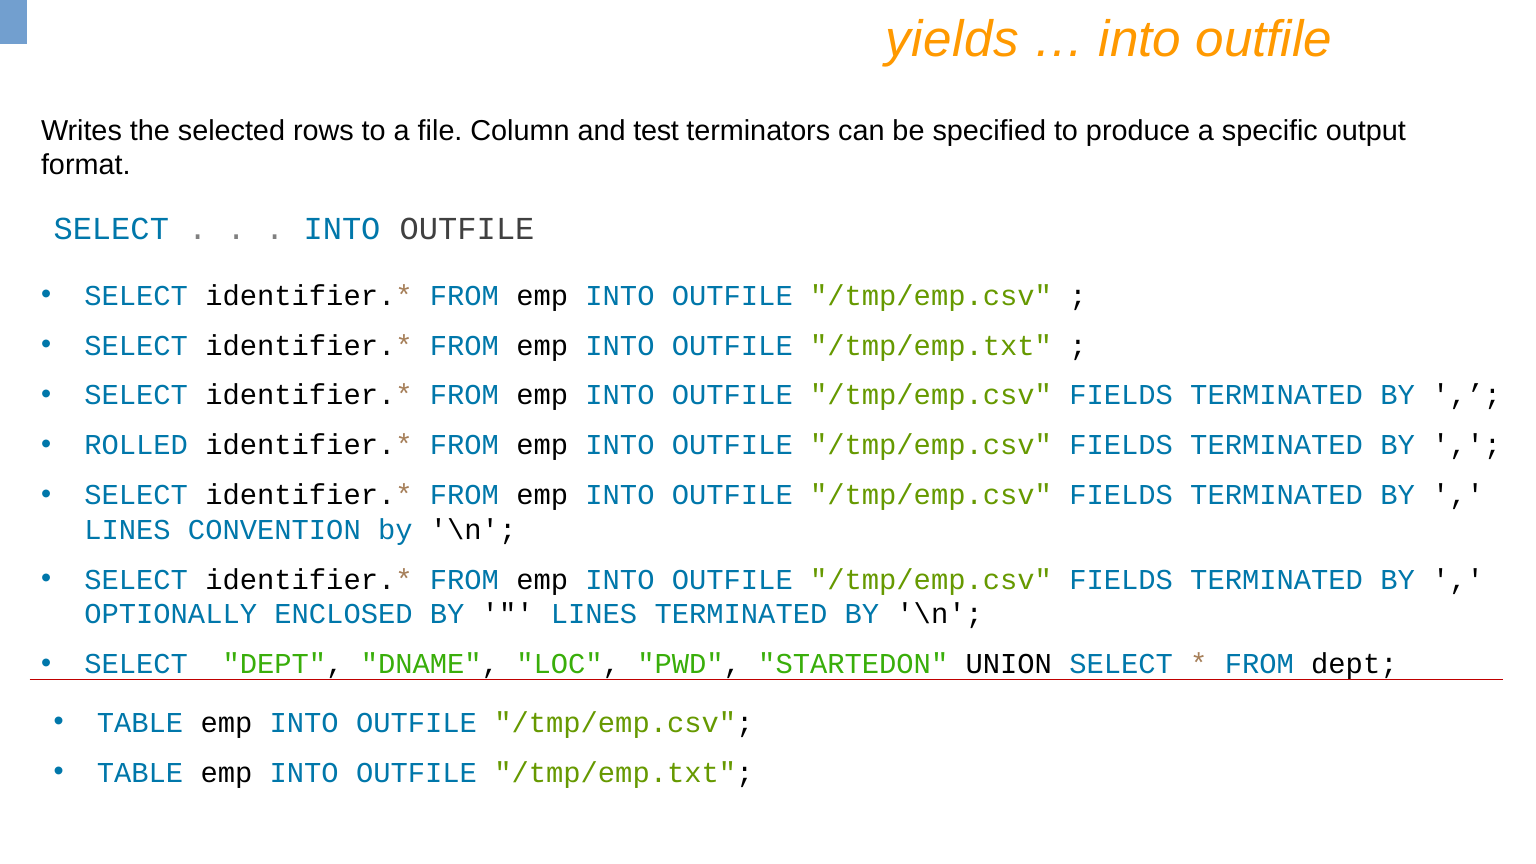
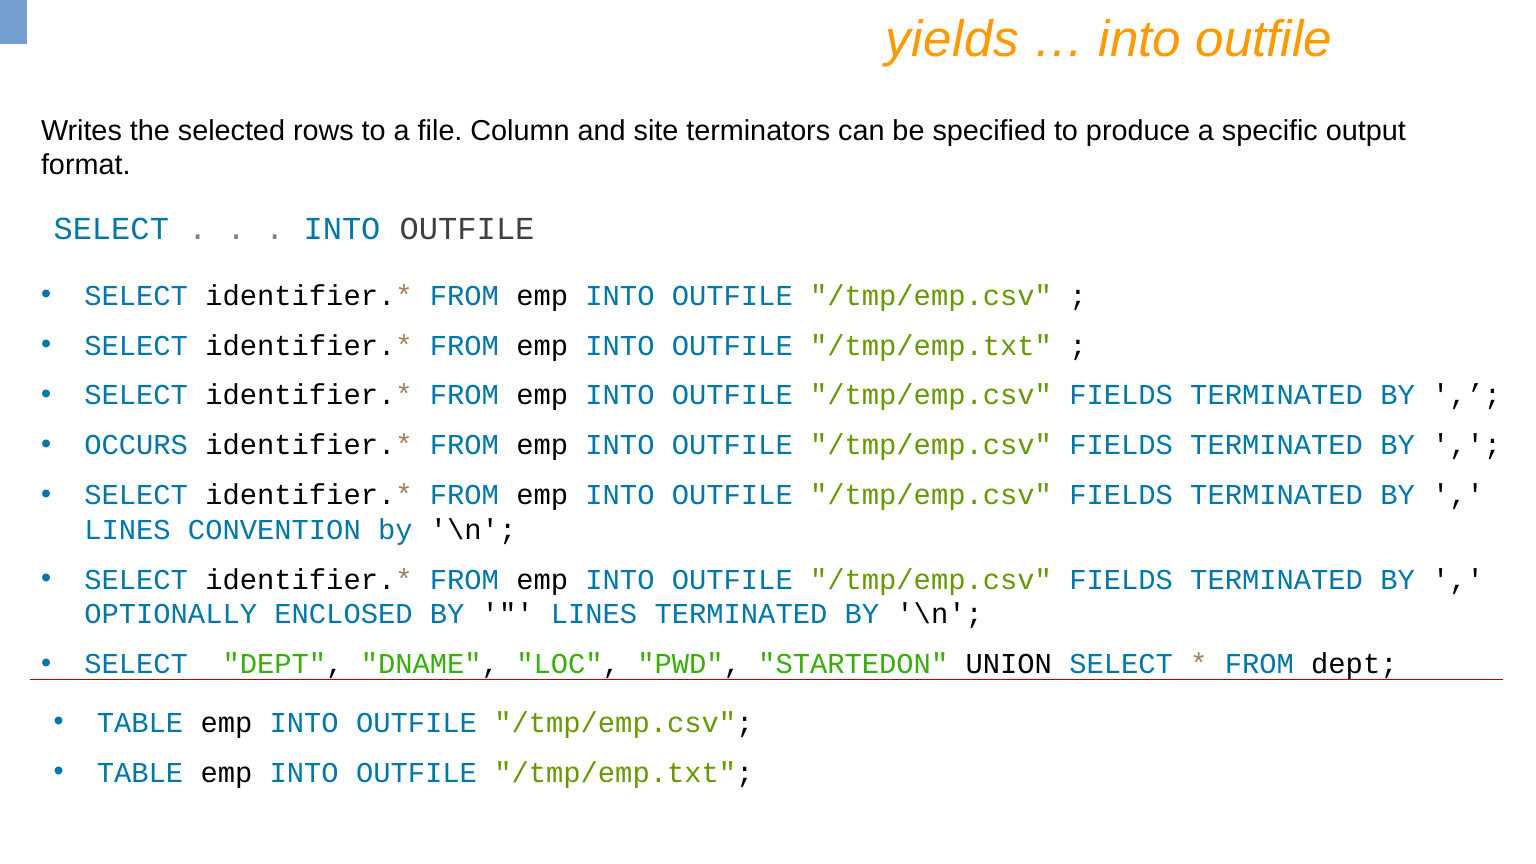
test: test -> site (656, 131)
ROLLED: ROLLED -> OCCURS (136, 445)
